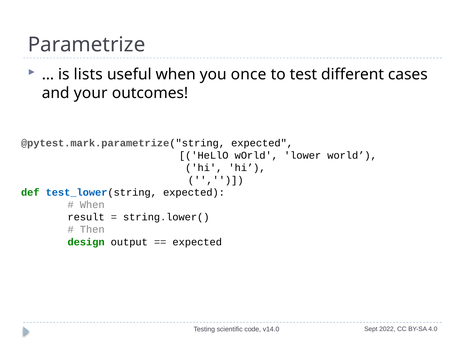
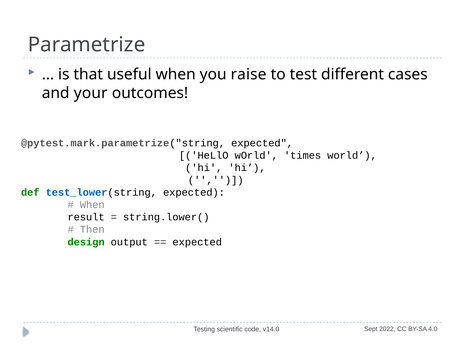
lists: lists -> that (88, 75)
once: once -> raise (249, 75)
lower: lower -> times (303, 156)
